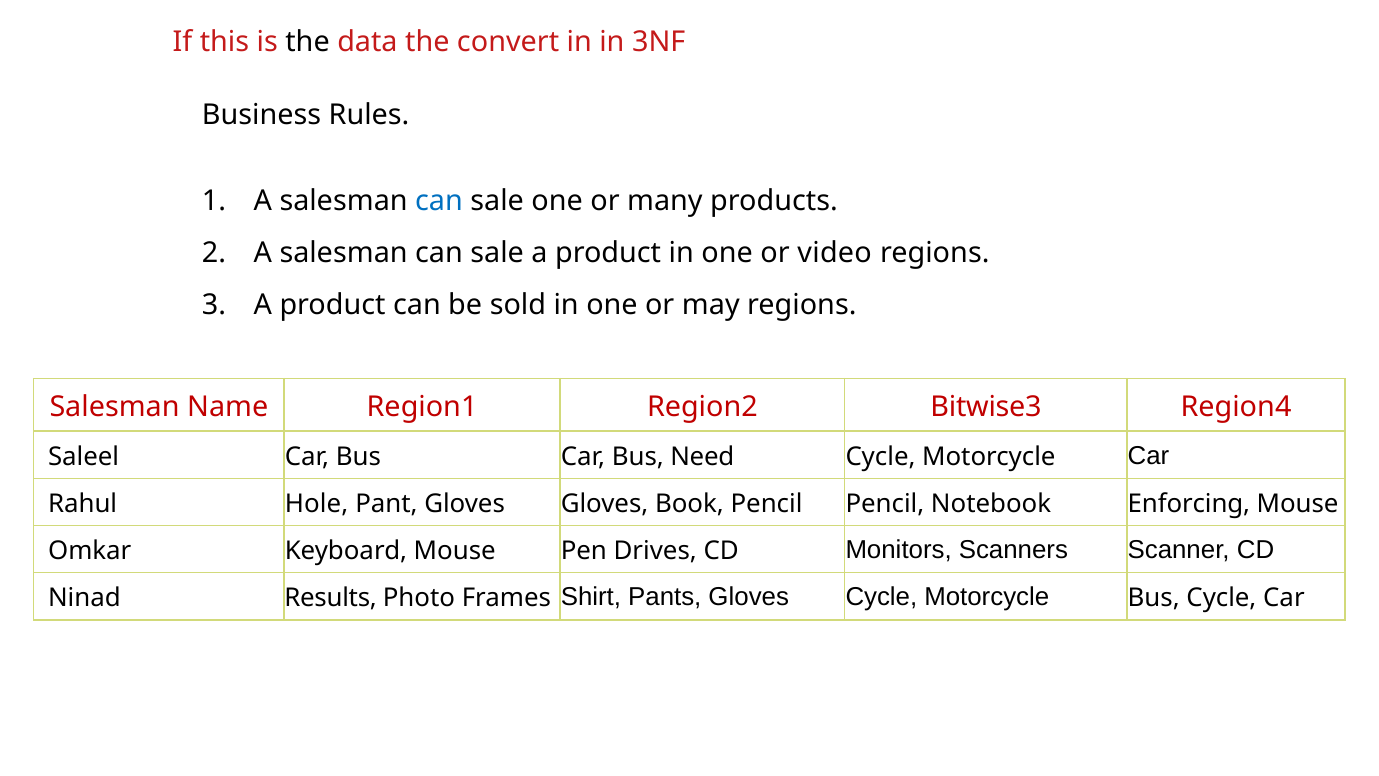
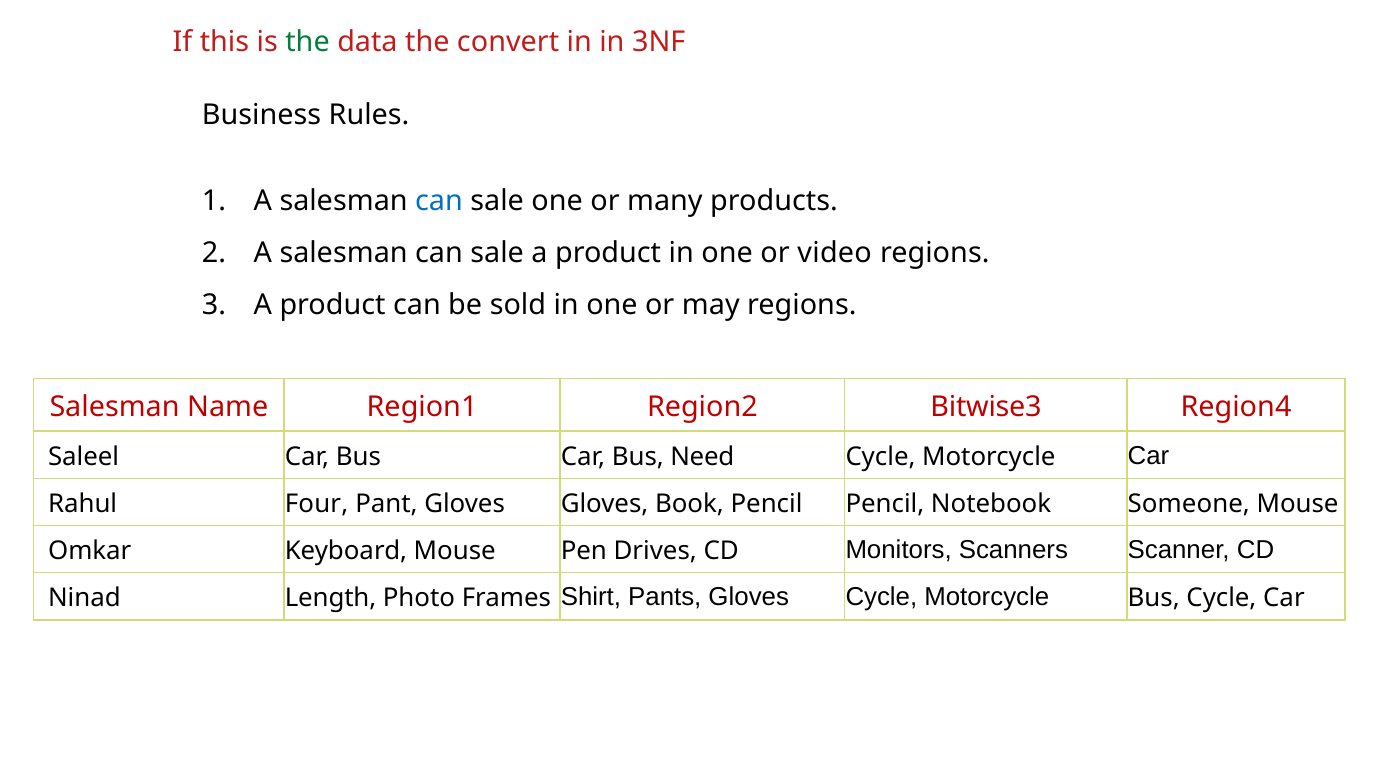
the colour: black -> green (308, 42)
Hole: Hole -> Four (317, 504)
Enforcing: Enforcing -> Someone (1189, 504)
Results: Results -> Length (331, 598)
